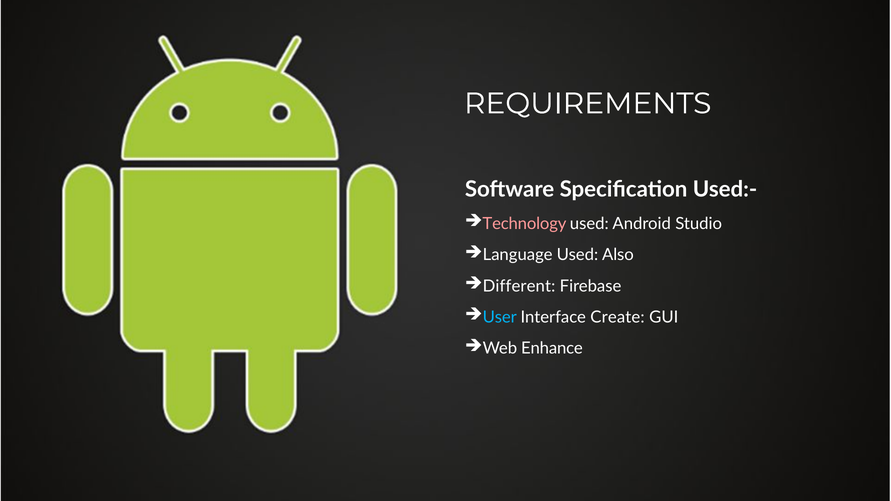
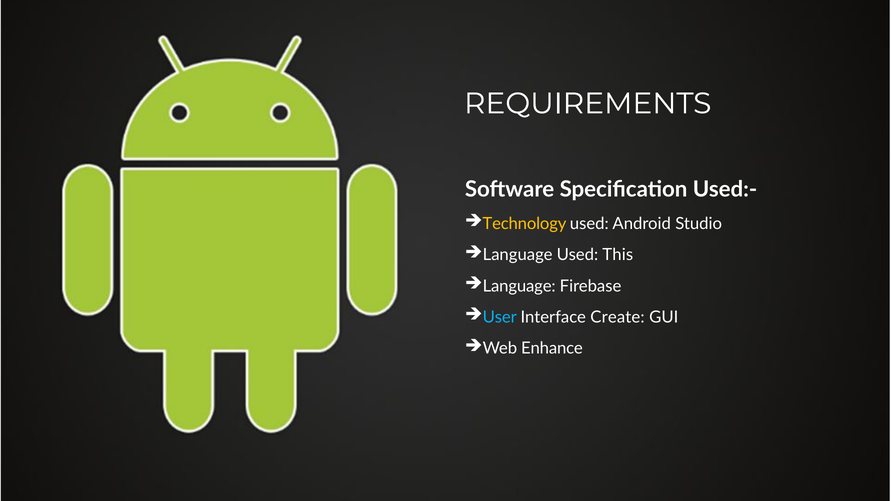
Technology colour: pink -> yellow (524, 224)
Also: Also -> This (618, 255)
Different: Different -> Language (519, 286)
